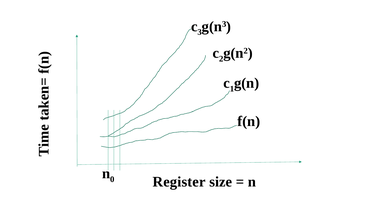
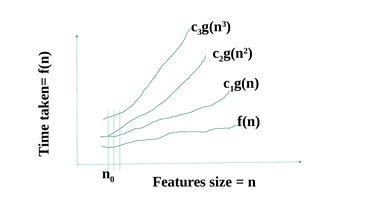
Register: Register -> Features (179, 182)
